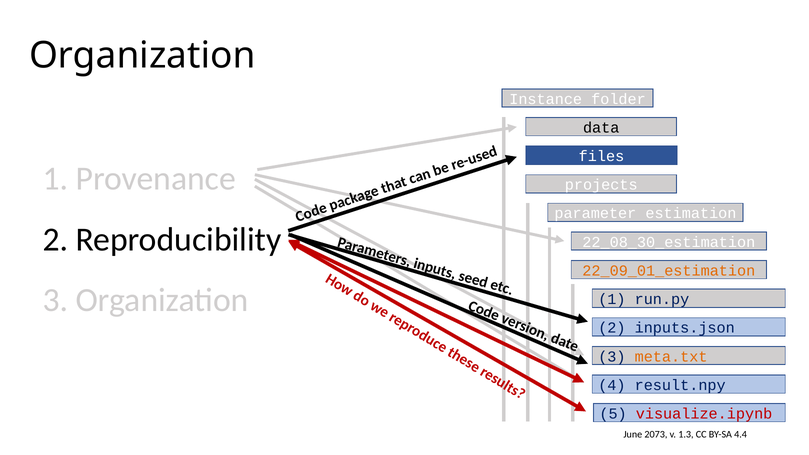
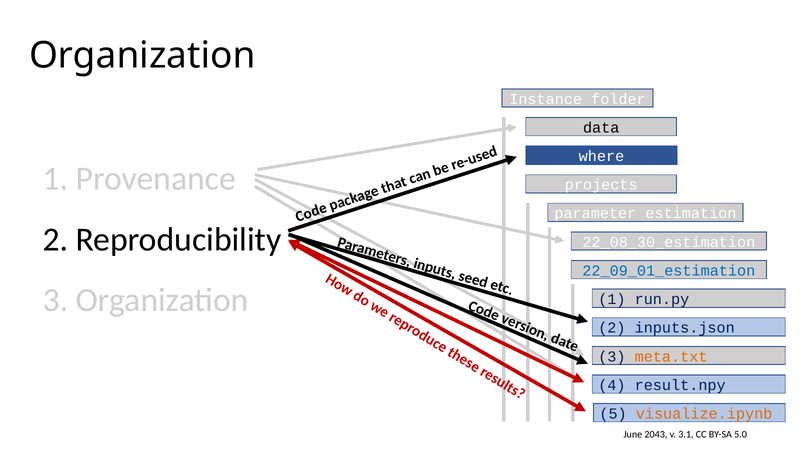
files: files -> where (602, 156)
22_09_01_estimation colour: orange -> blue (669, 271)
visualize.ipynb colour: red -> orange (704, 414)
2073: 2073 -> 2043 (656, 434)
1.3: 1.3 -> 3.1 (686, 434)
4.4: 4.4 -> 5.0 (741, 434)
